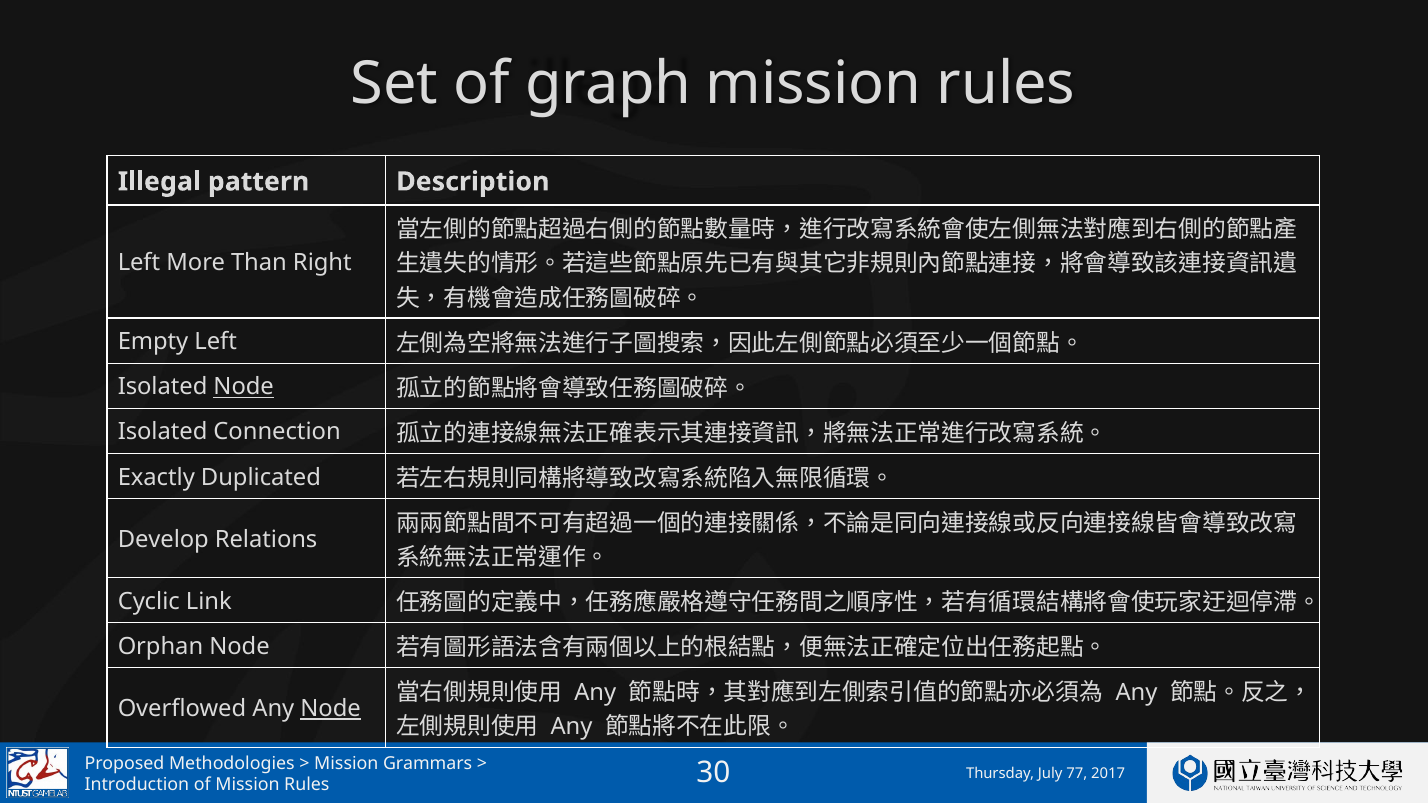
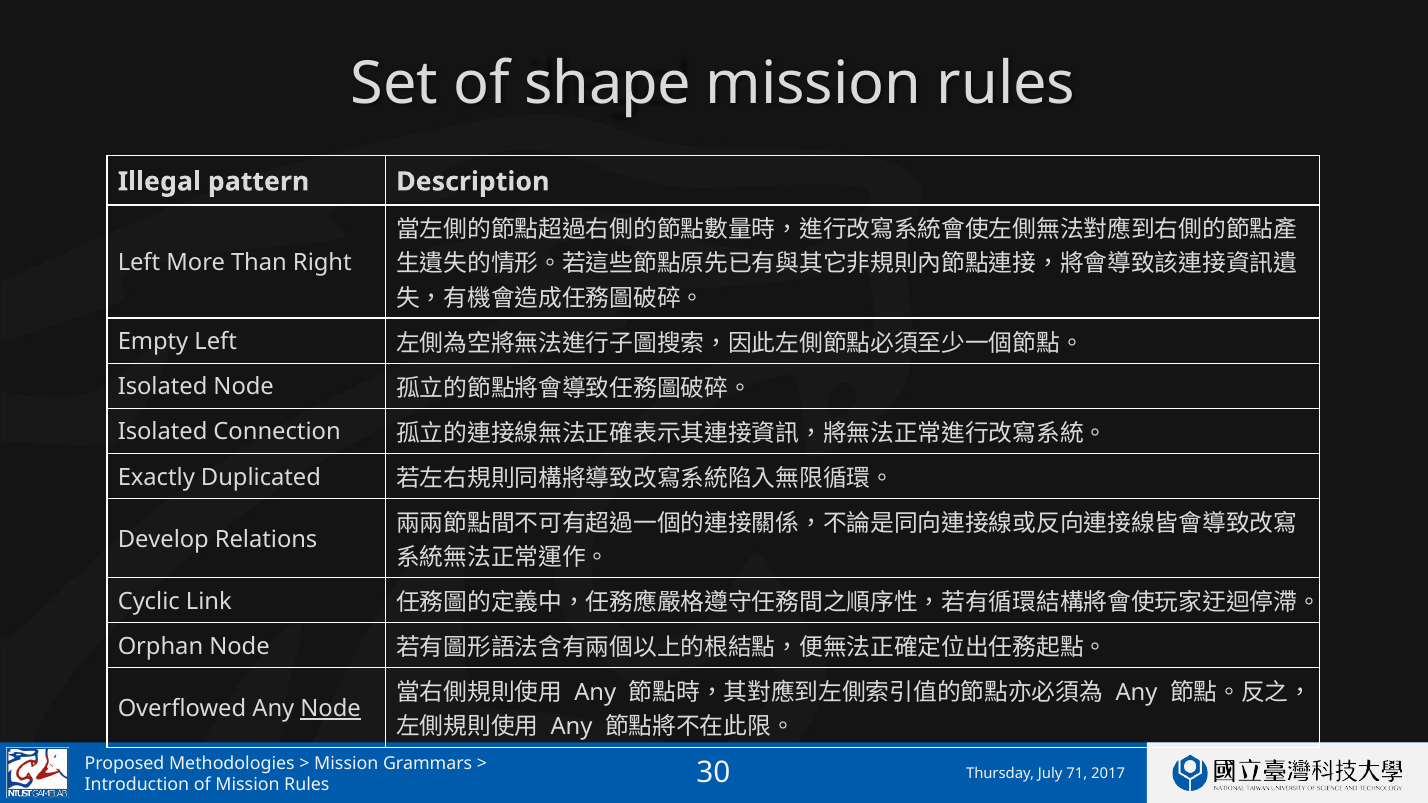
graph: graph -> shape (608, 84)
Node underline: present -> none (244, 387)
77: 77 -> 71 (1077, 774)
